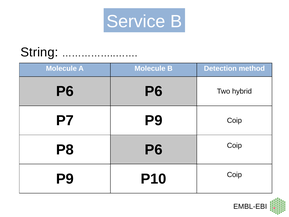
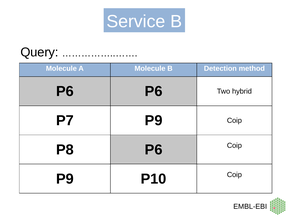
String: String -> Query (39, 52)
